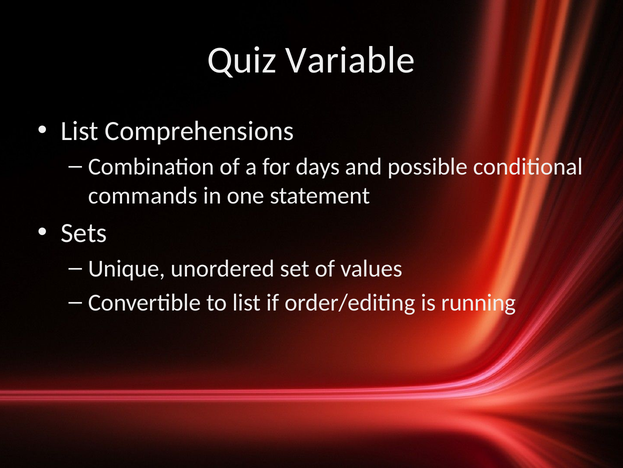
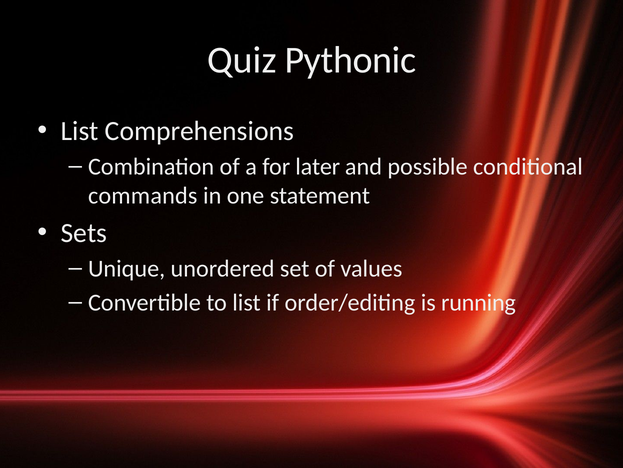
Variable: Variable -> Pythonic (351, 60)
days: days -> later (318, 166)
